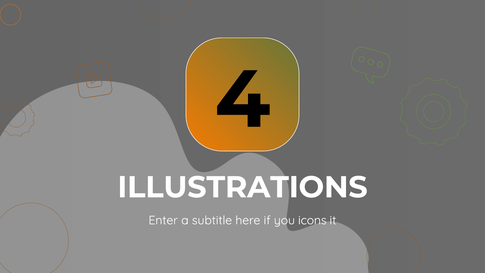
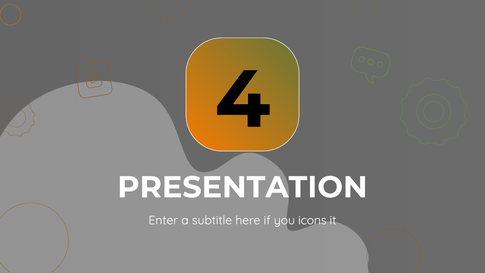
ILLUSTRATIONS: ILLUSTRATIONS -> PRESENTATION (242, 187)
